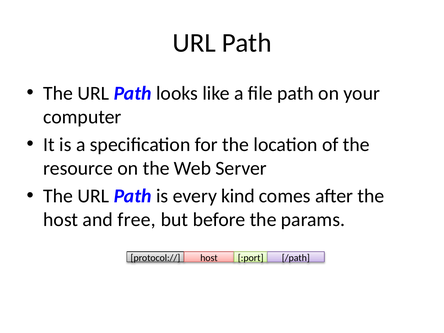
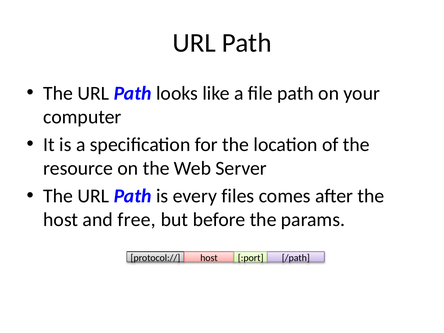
kind: kind -> files (238, 196)
